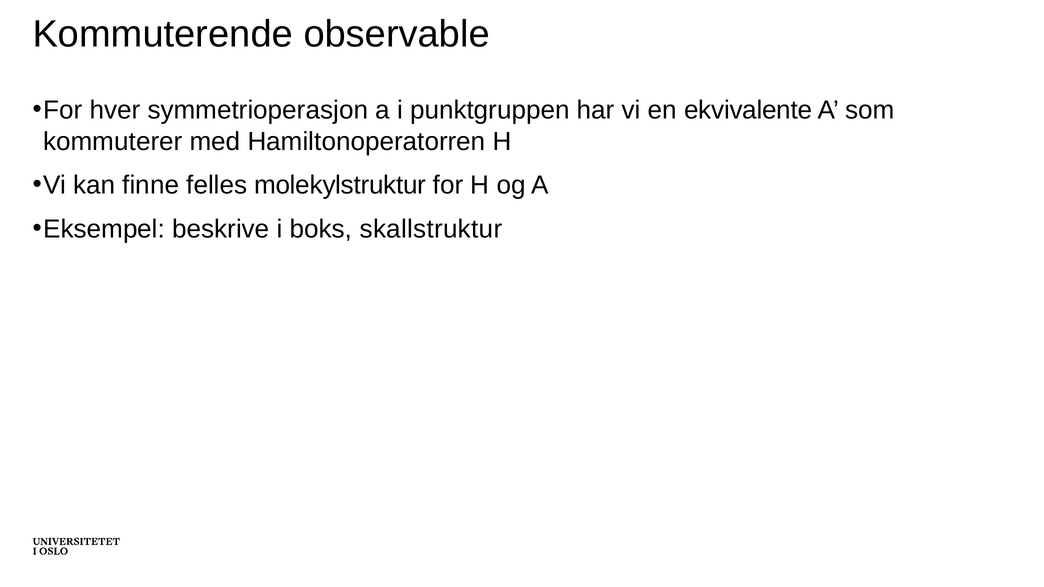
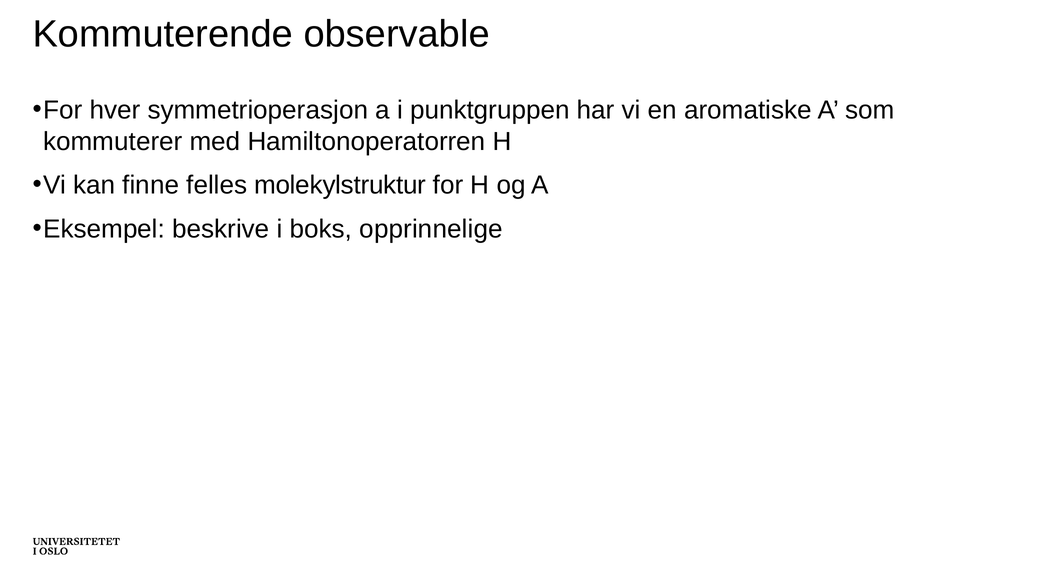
ekvivalente: ekvivalente -> aromatiske (748, 110)
skallstruktur: skallstruktur -> opprinnelige (431, 229)
